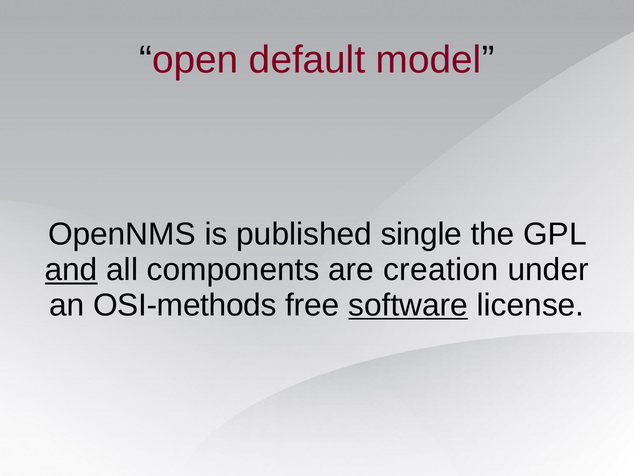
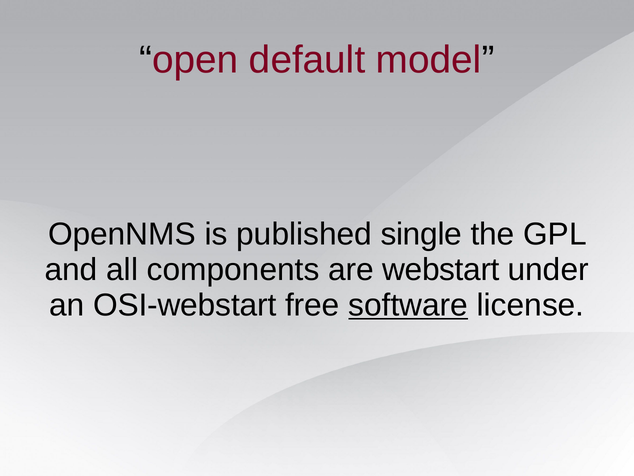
and underline: present -> none (71, 269)
creation: creation -> webstart (441, 269)
OSI-methods: OSI-methods -> OSI-webstart (185, 305)
